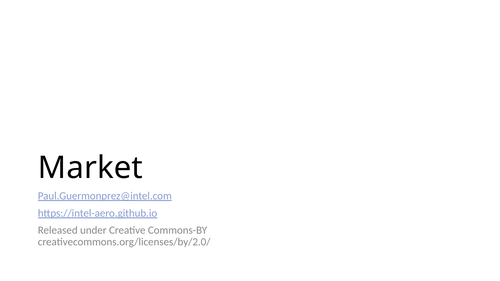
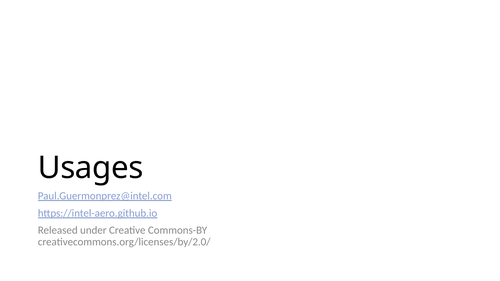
Market: Market -> Usages (91, 168)
